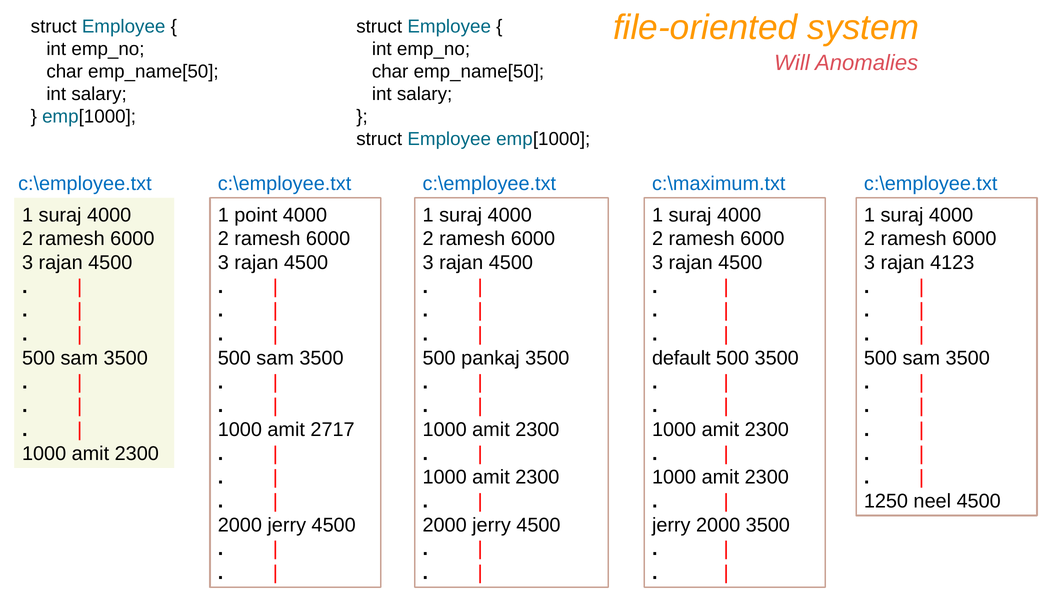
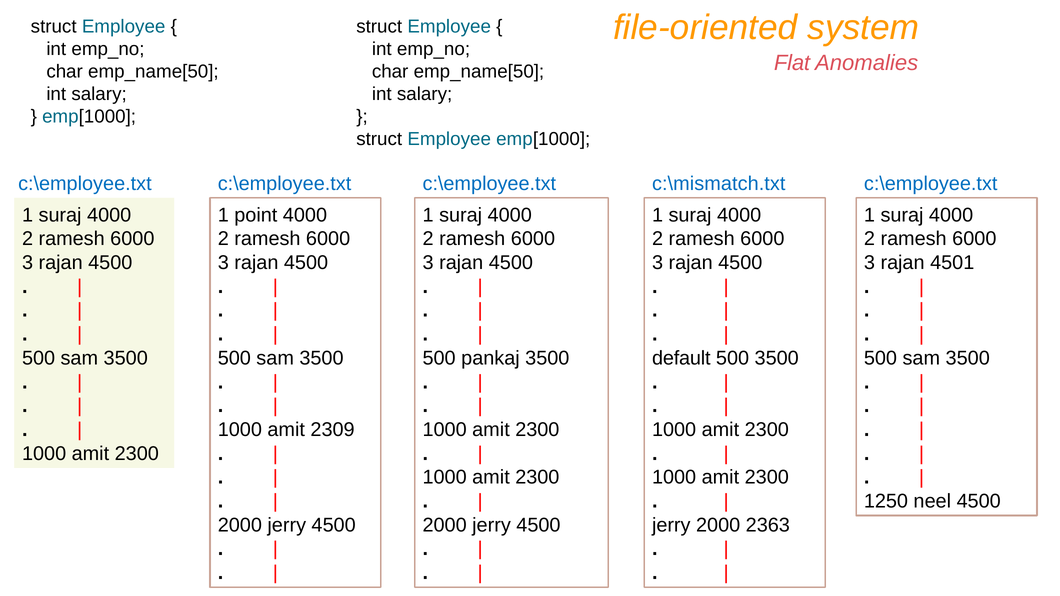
Will: Will -> Flat (792, 63)
c:\maximum.txt: c:\maximum.txt -> c:\mismatch.txt (719, 184)
4123: 4123 -> 4501 (952, 263)
2717: 2717 -> 2309 (333, 430)
2000 3500: 3500 -> 2363 (768, 525)
